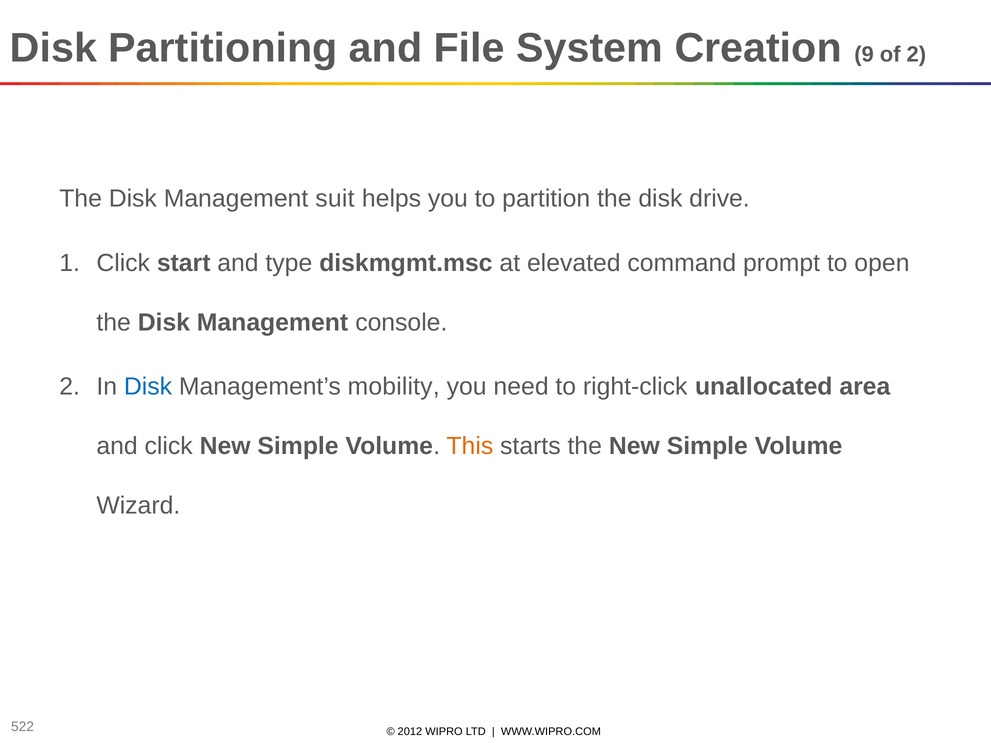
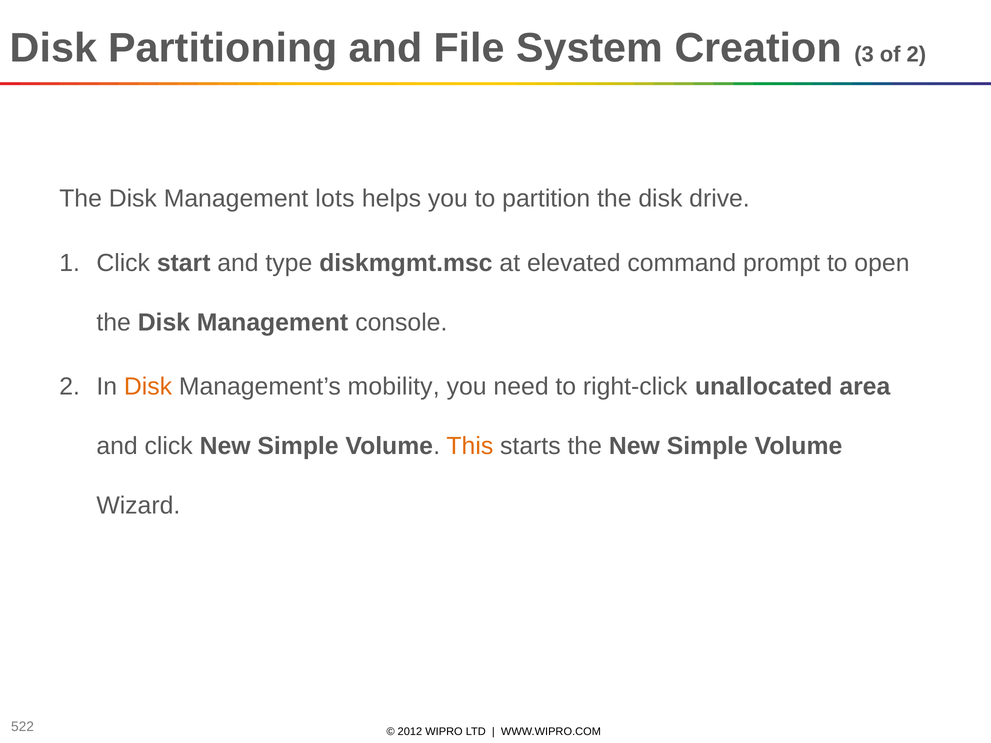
9: 9 -> 3 (864, 55)
suit: suit -> lots (335, 199)
Disk colour: blue -> orange (148, 387)
